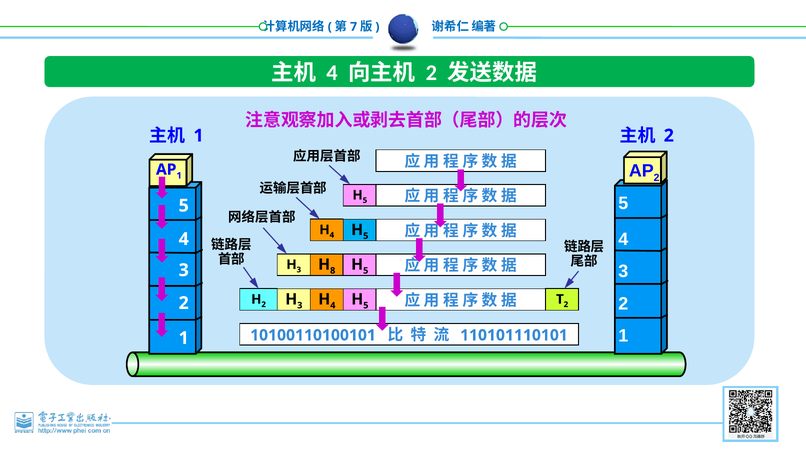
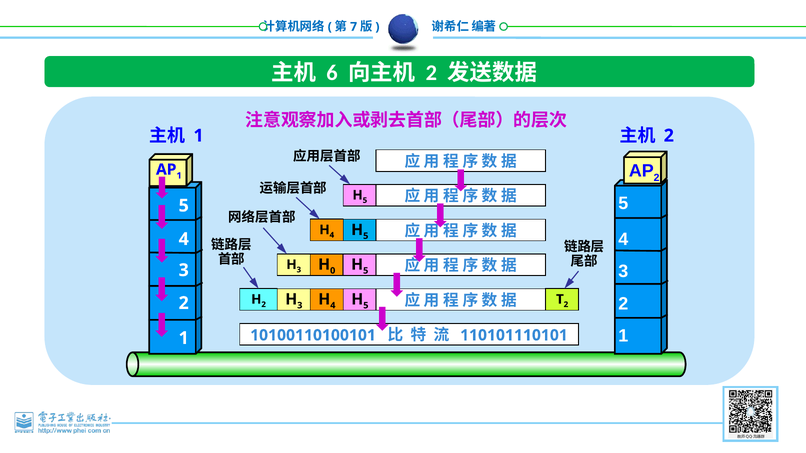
4: 4 -> 6 (332, 73)
8: 8 -> 0 (333, 271)
